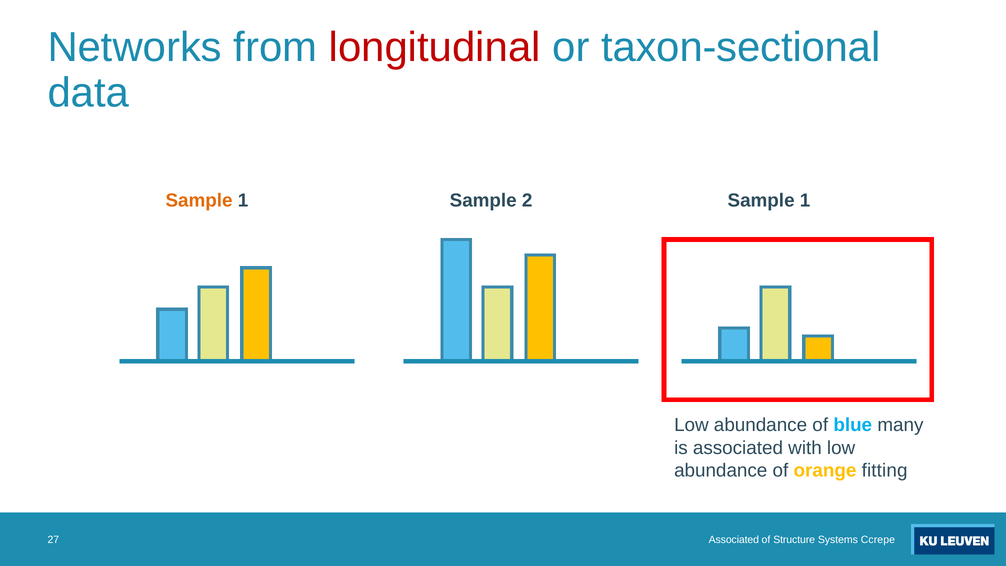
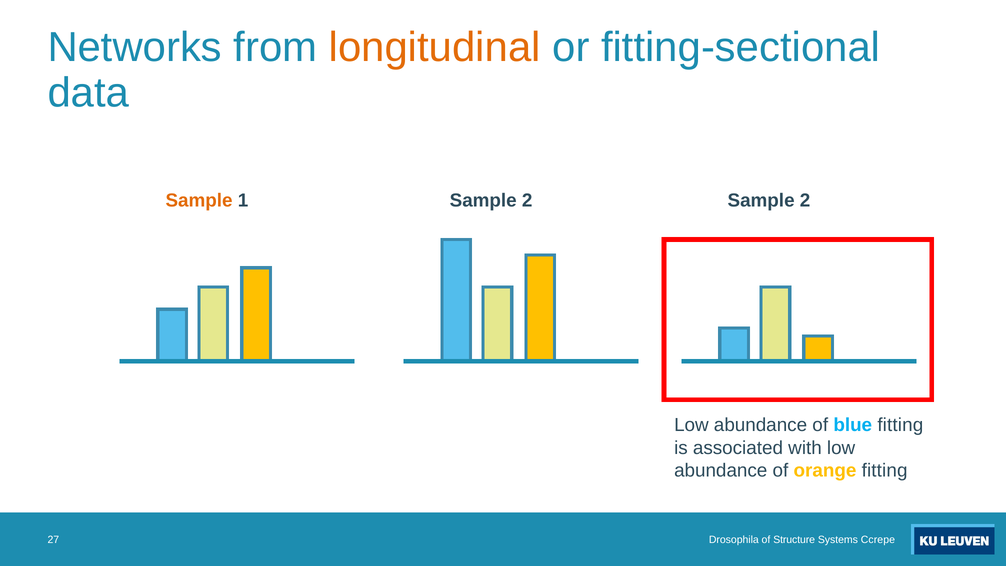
longitudinal colour: red -> orange (435, 47)
taxon-sectional: taxon-sectional -> fitting-sectional (741, 47)
1 Sample 1: 1 -> 2 (805, 200)
blue many: many -> fitting (900, 425)
Associated: Associated -> Drosophila (734, 540)
